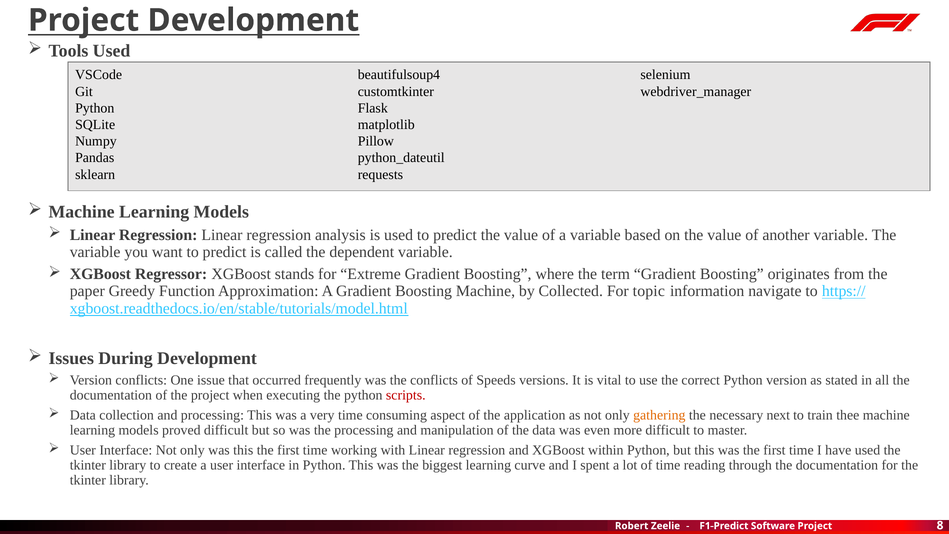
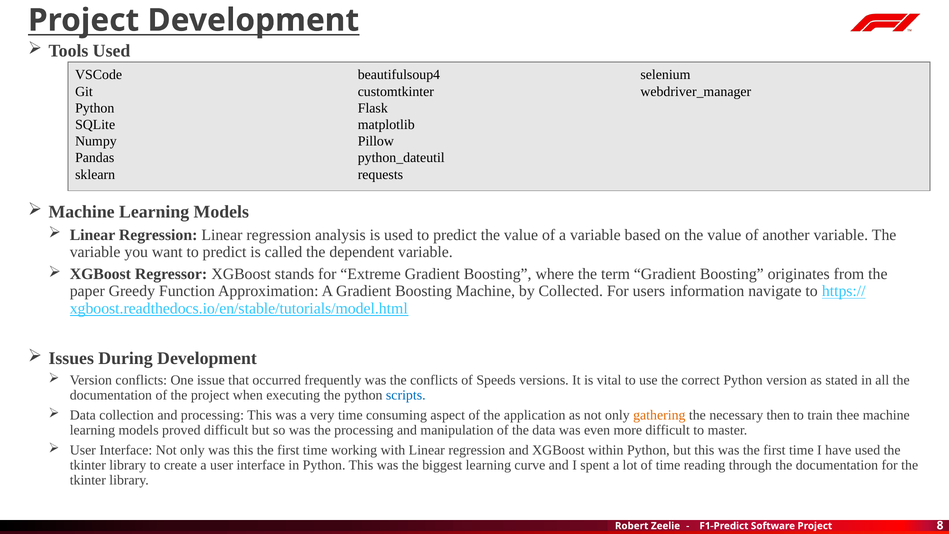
topic: topic -> users (649, 291)
scripts colour: red -> blue (406, 395)
next: next -> then (778, 415)
